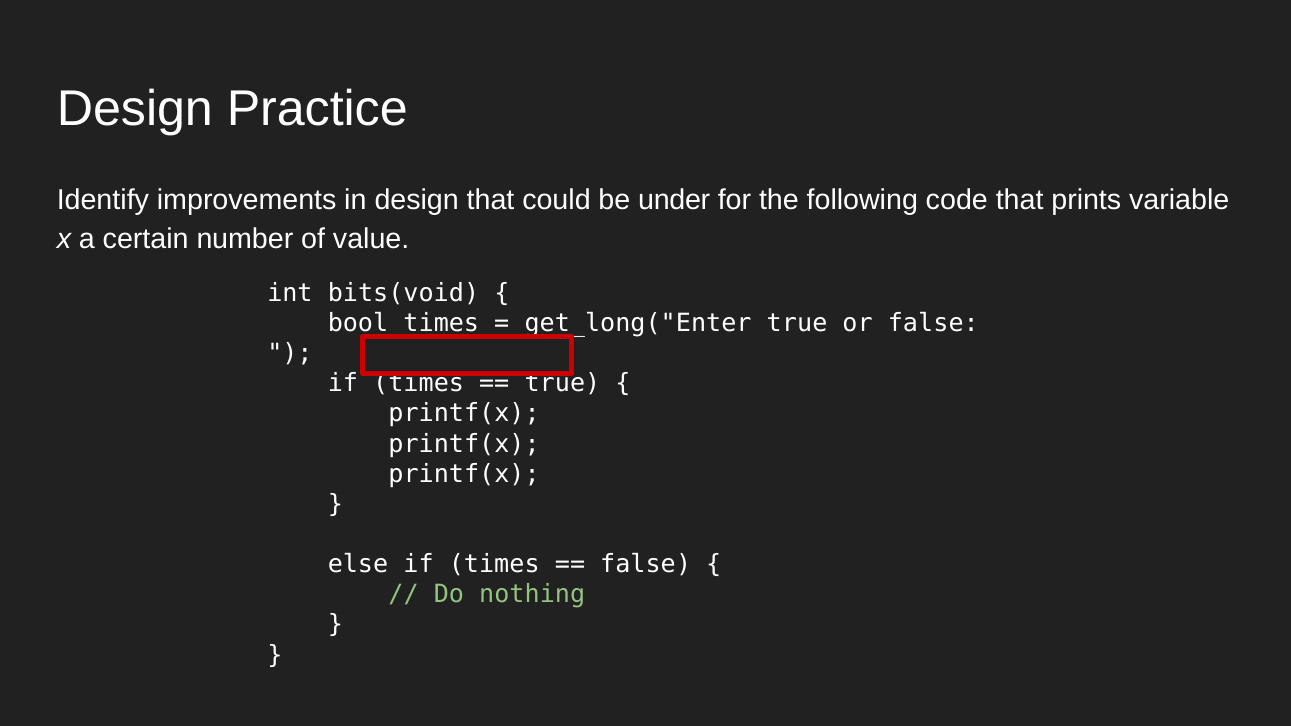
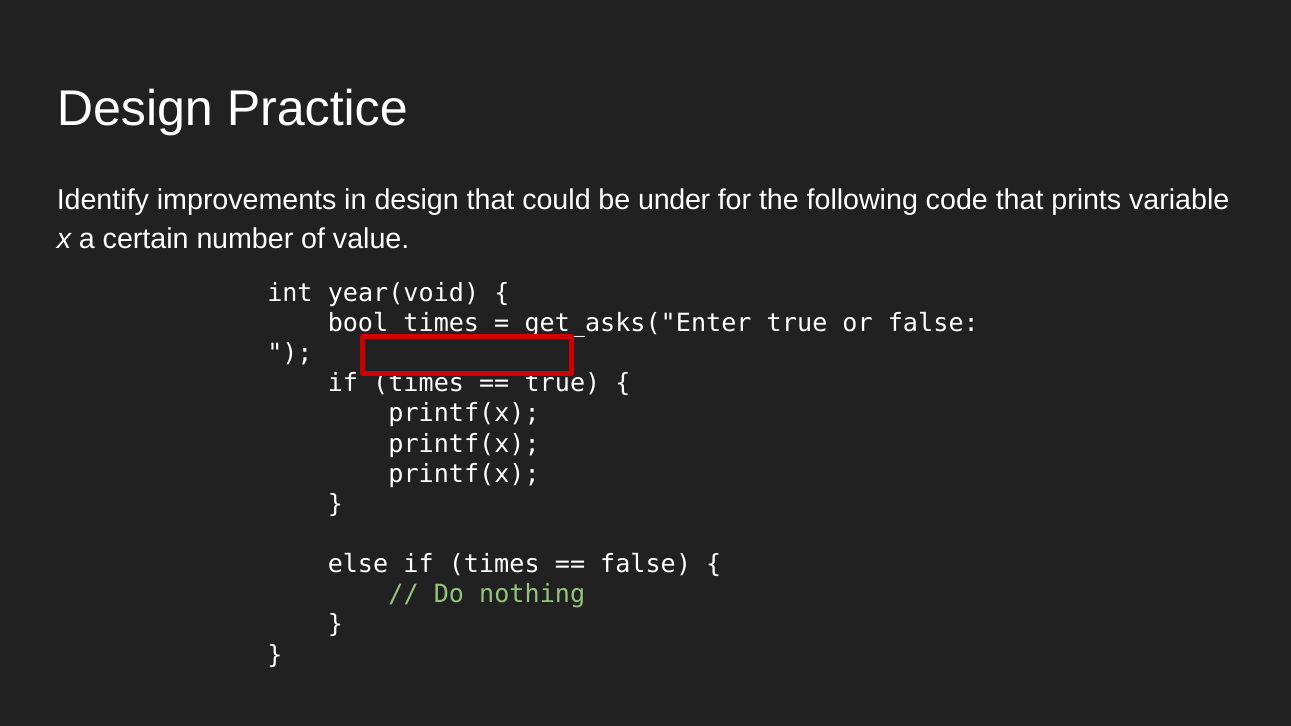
bits(void: bits(void -> year(void (403, 293)
get_long("Enter: get_long("Enter -> get_asks("Enter (638, 323)
